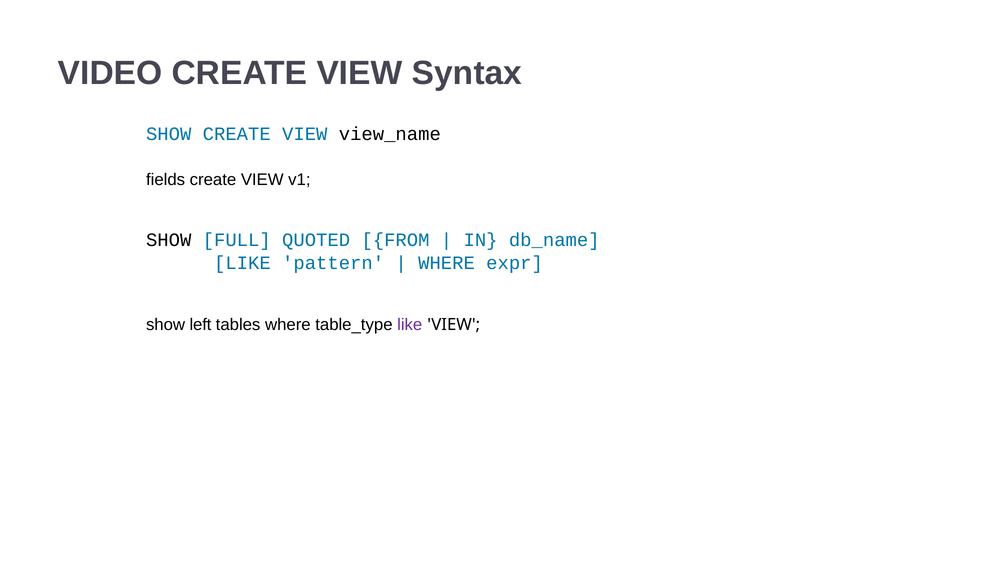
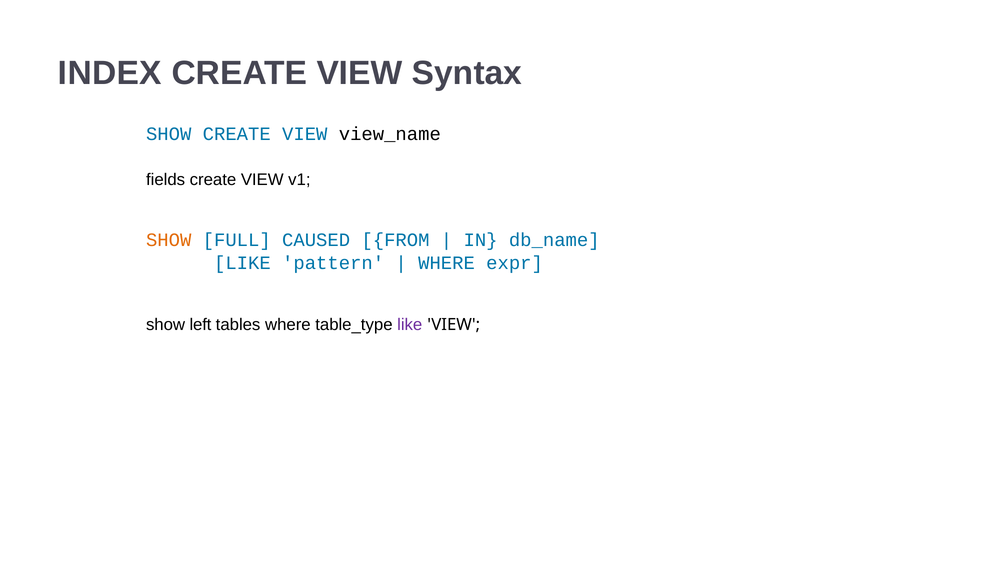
VIDEO: VIDEO -> INDEX (110, 73)
SHOW colour: black -> orange (169, 240)
QUOTED: QUOTED -> CAUSED (316, 240)
